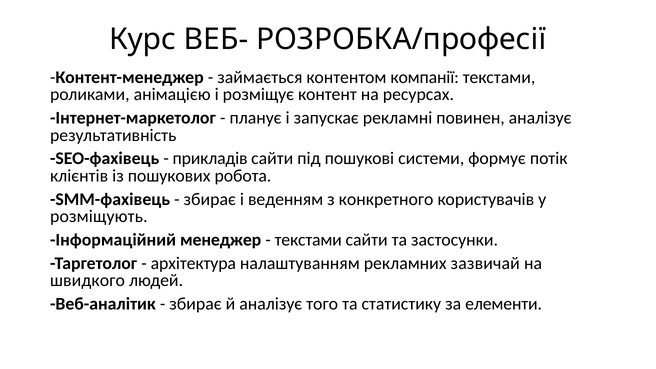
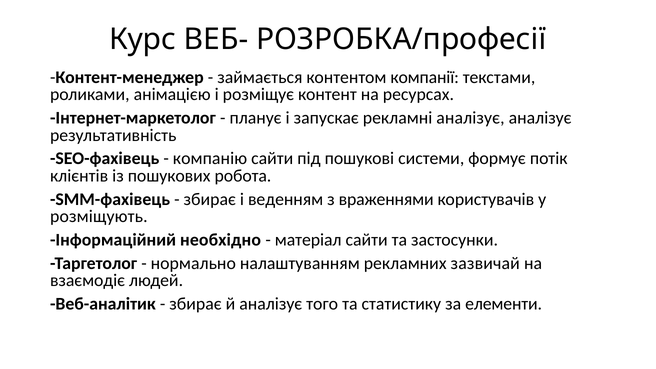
рекламні повинен: повинен -> аналізує (470, 118)
прикладів: прикладів -> компанію (210, 159)
конкретного: конкретного -> враженнями (386, 199)
менеджер: менеджер -> необхідно (221, 240)
текстами: текстами -> матеріал (308, 240)
архітектура: архітектура -> нормально (193, 263)
швидкого: швидкого -> взаємодіє (88, 281)
